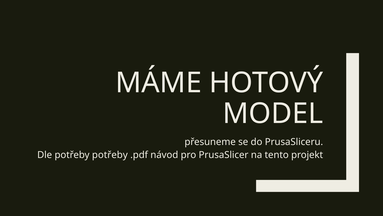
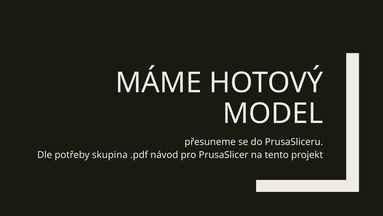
potřeby potřeby: potřeby -> skupina (110, 155)
